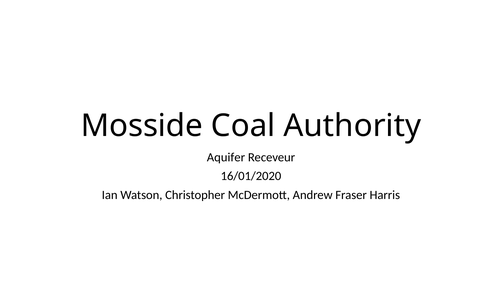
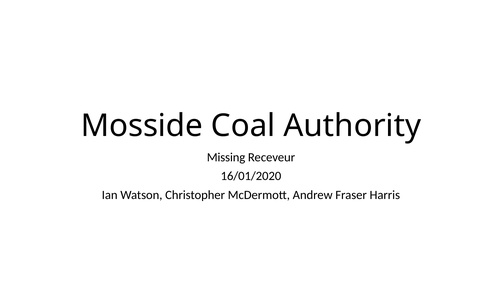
Aquifer: Aquifer -> Missing (226, 157)
